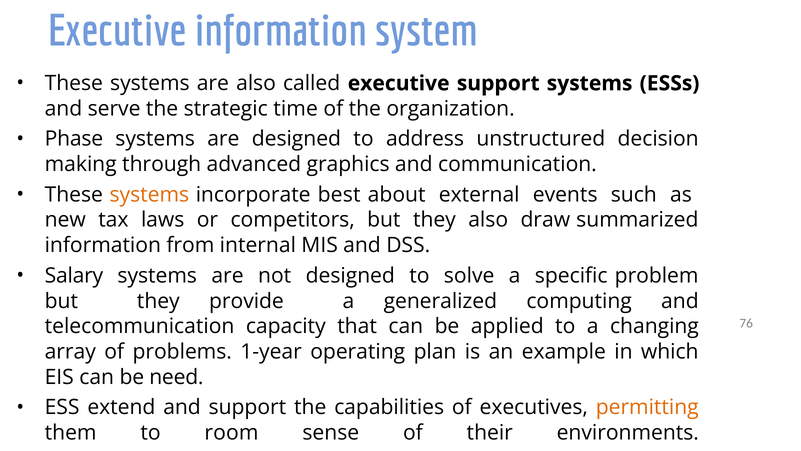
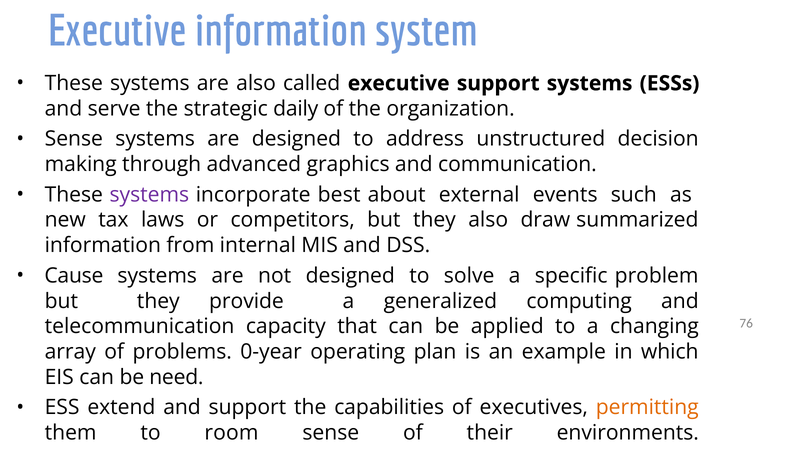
time: time -> daily (296, 109)
Phase: Phase -> Sense (74, 139)
systems colour: orange -> purple (149, 194)
Salary: Salary -> Cause (74, 275)
1-year: 1-year -> 0-year (271, 351)
